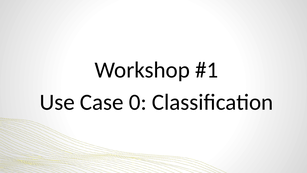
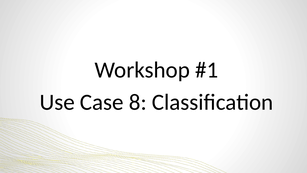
0: 0 -> 8 (138, 102)
